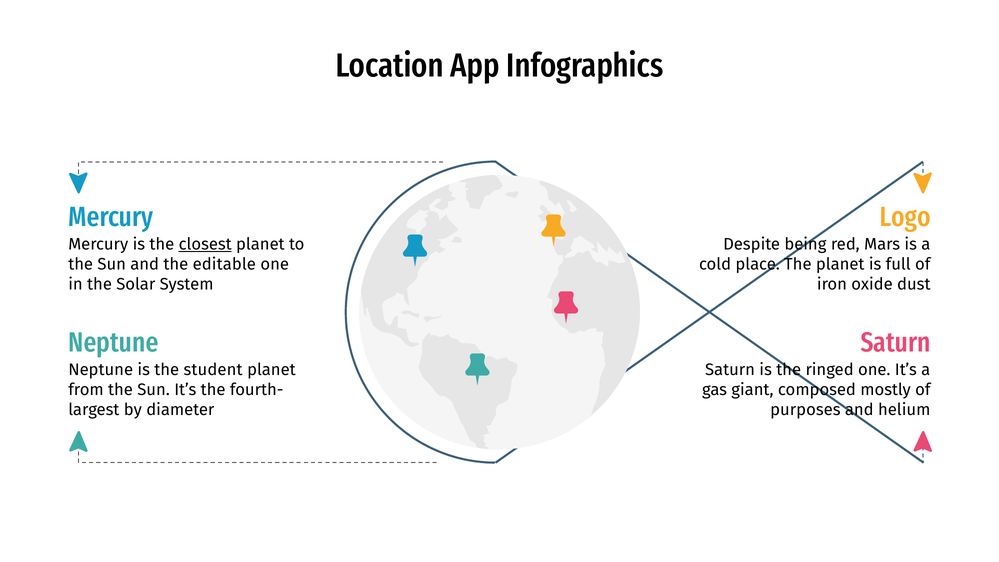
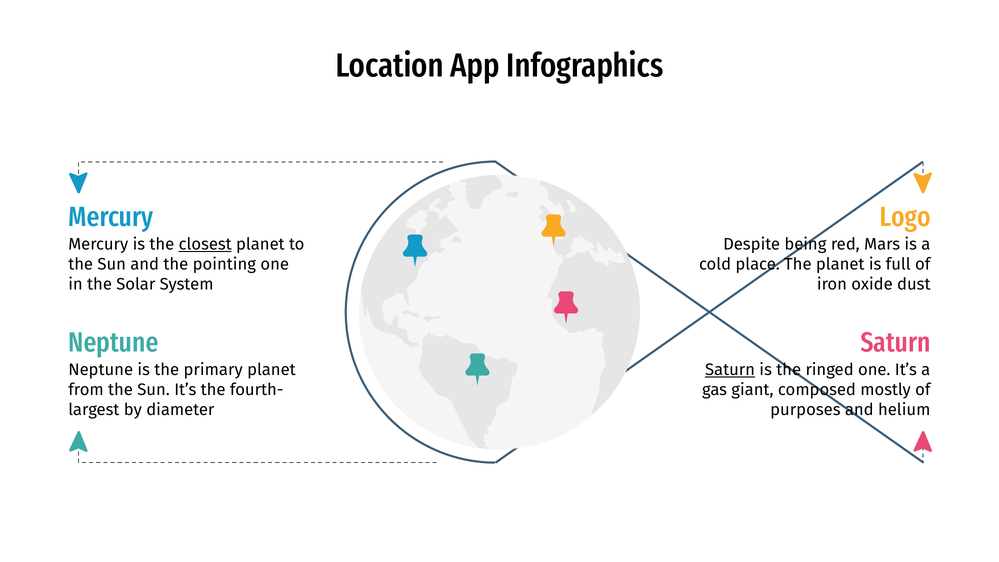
editable: editable -> pointing (224, 264)
Saturn underline: none -> present (730, 370)
student: student -> primary (213, 370)
